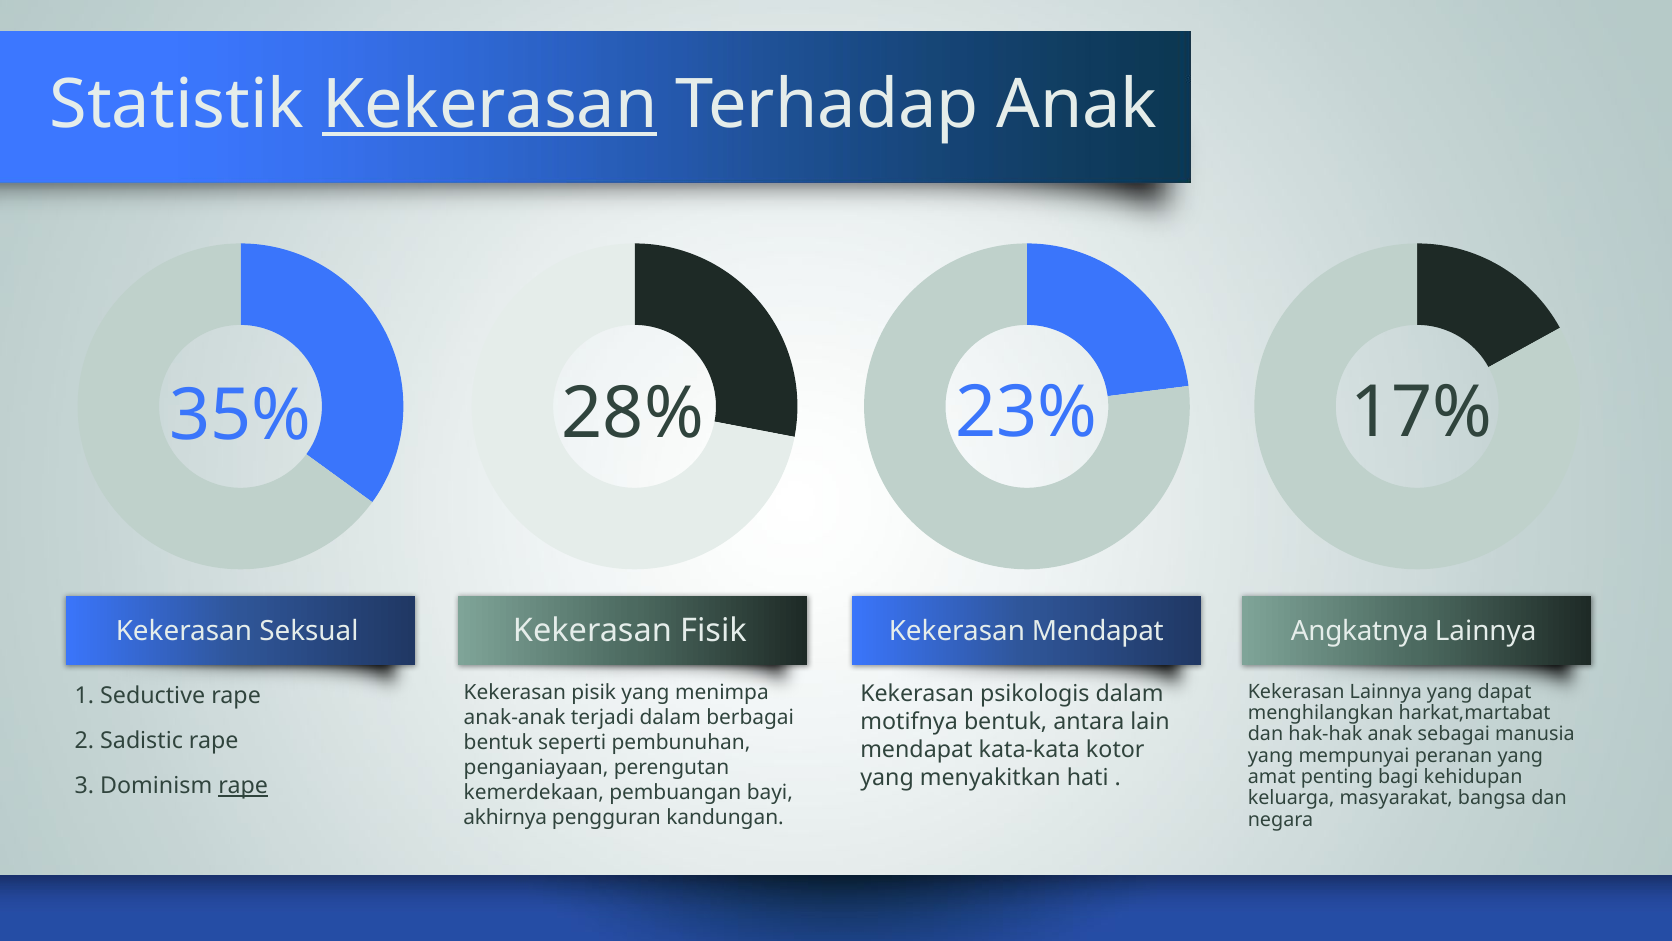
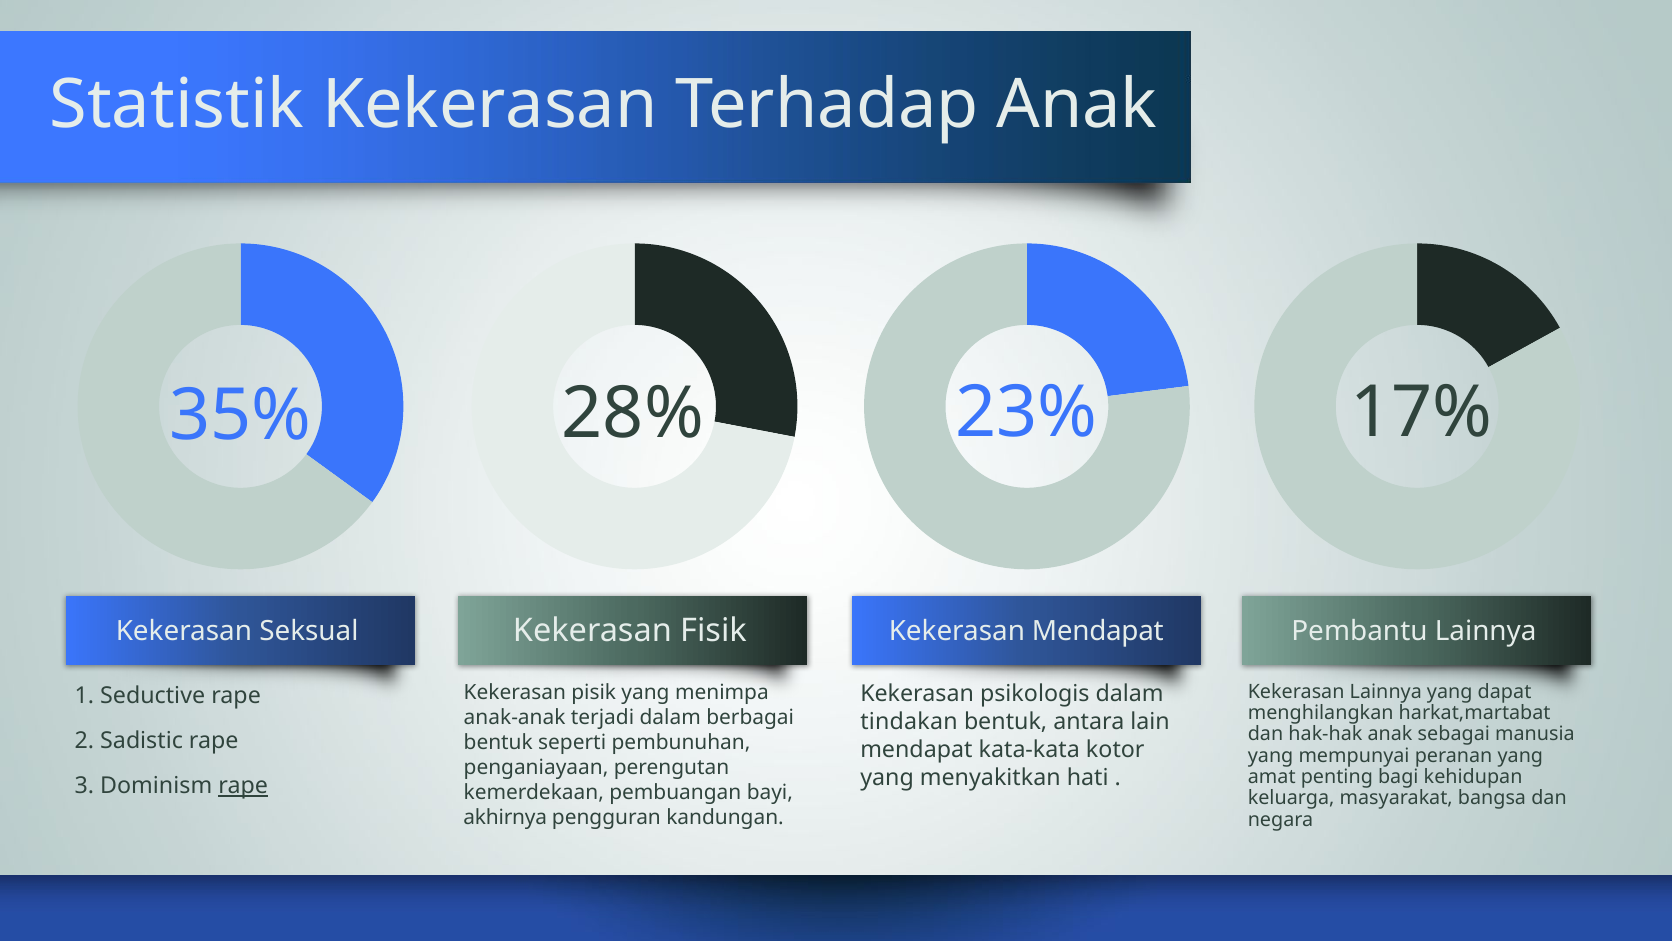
Kekerasan underline: present -> none (490, 105)
Angkatnya: Angkatnya -> Pembantu (1359, 631)
motifnya: motifnya -> tindakan (909, 722)
